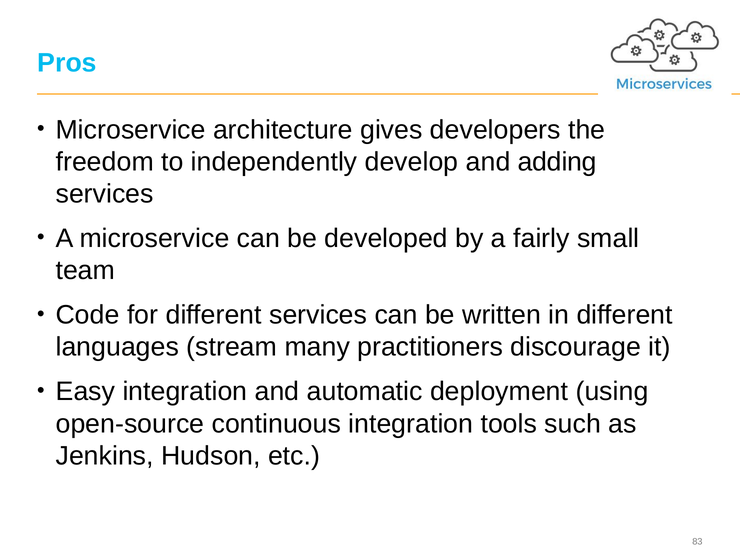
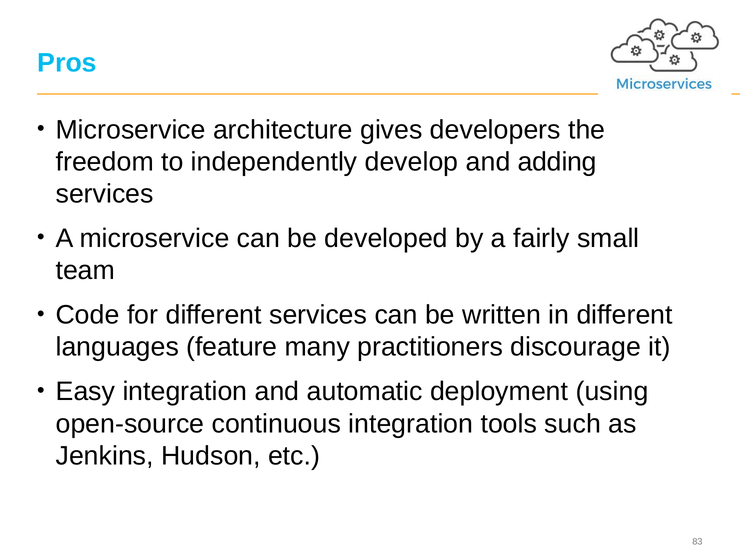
stream: stream -> feature (232, 347)
